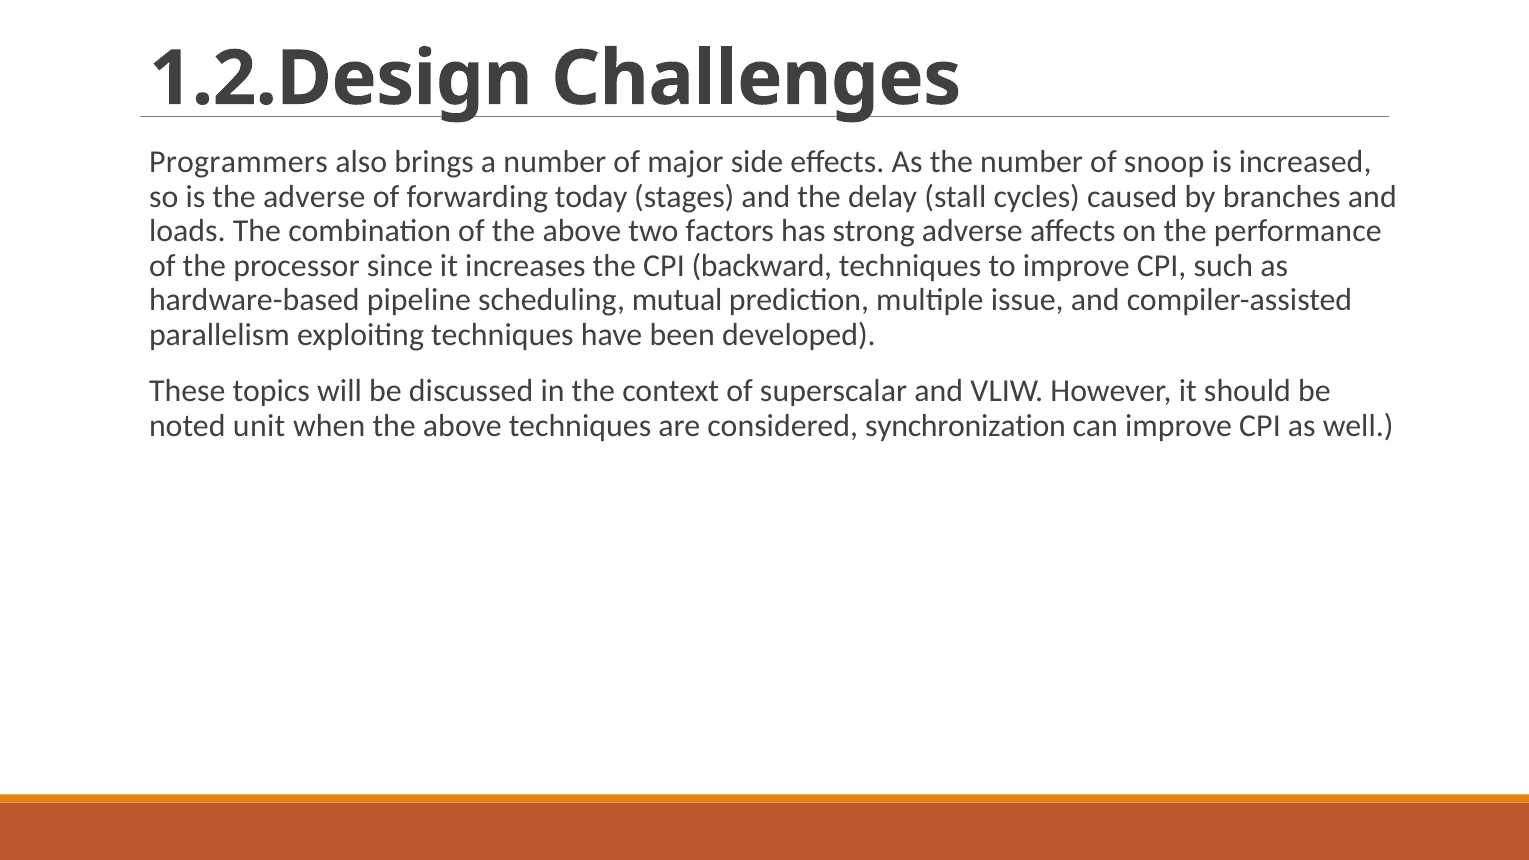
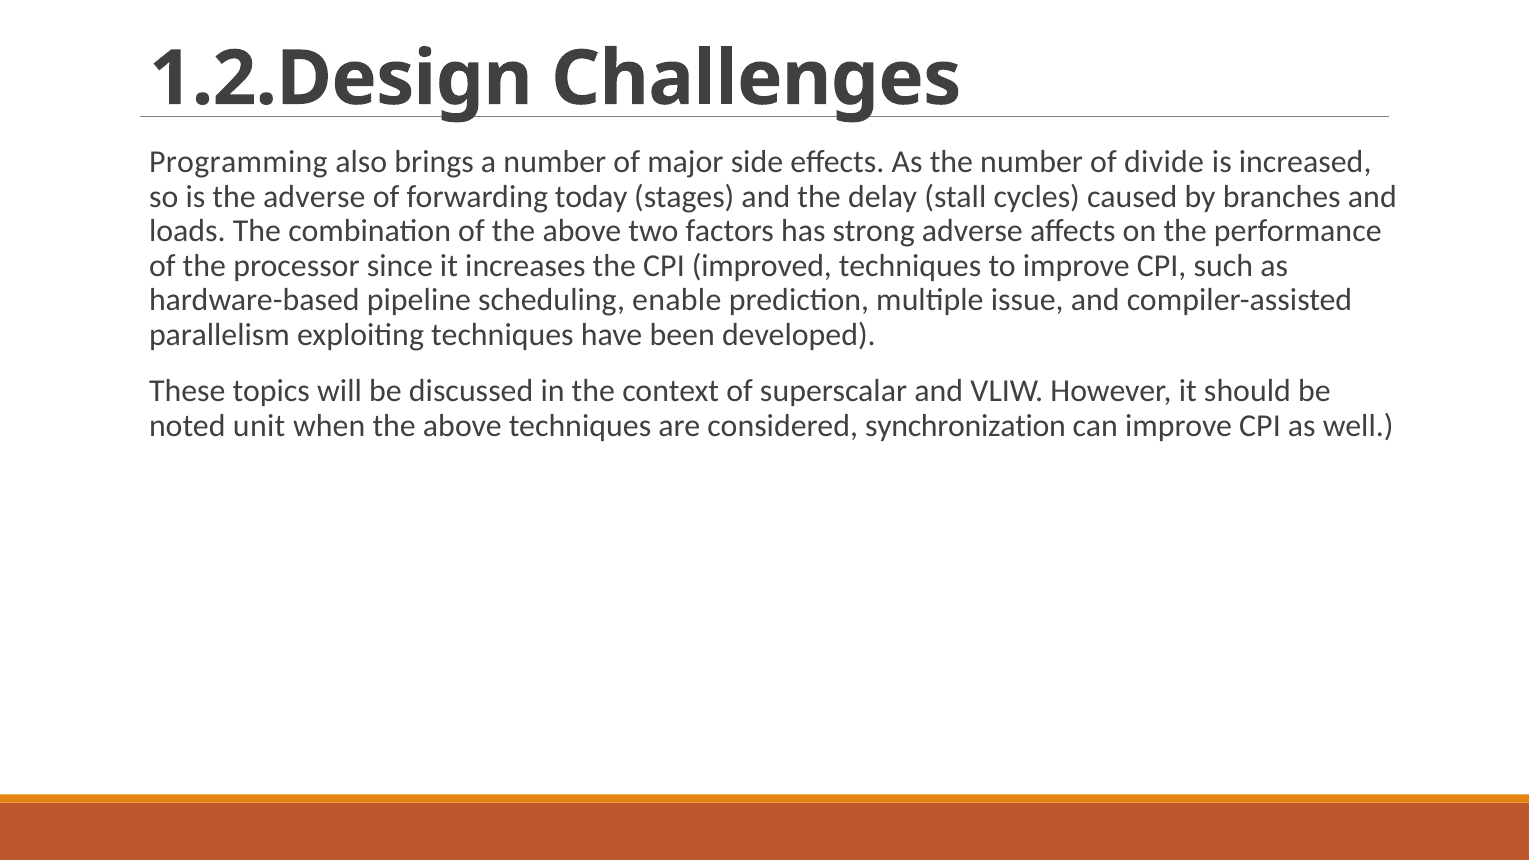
Programmers: Programmers -> Programming (238, 162)
snoop: snoop -> divide (1164, 162)
backward: backward -> improved (762, 266)
mutual: mutual -> enable (677, 300)
